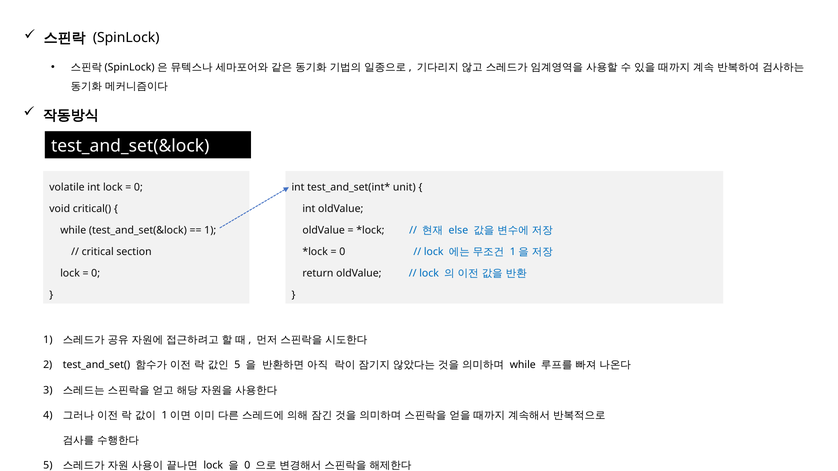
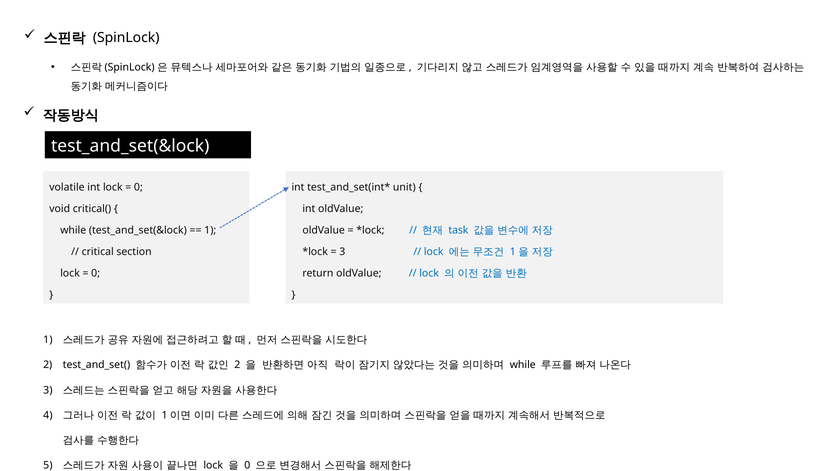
else: else -> task (458, 231)
0: 0 -> 3 (342, 252)
5: 5 -> 2 (237, 365)
